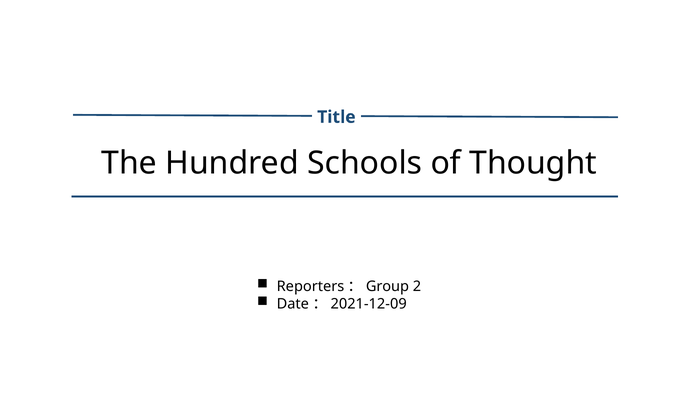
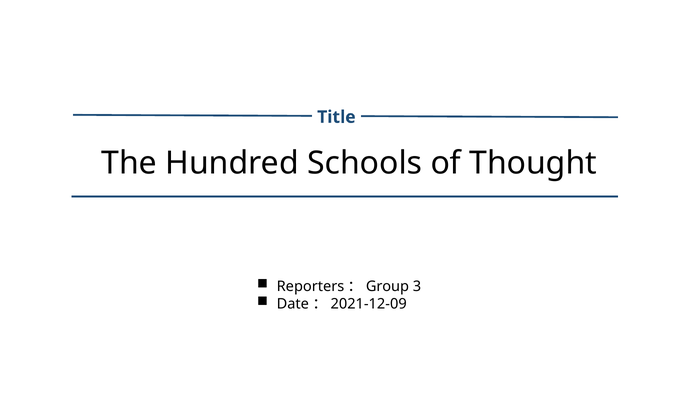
2: 2 -> 3 (417, 286)
